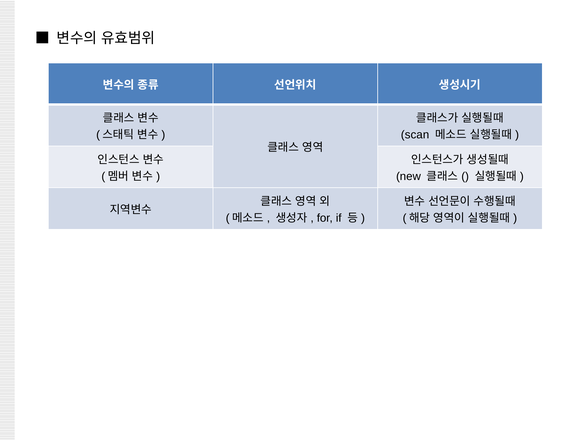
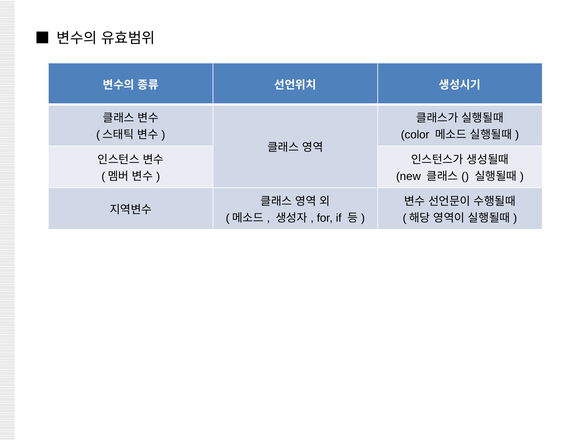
scan: scan -> color (415, 135)
